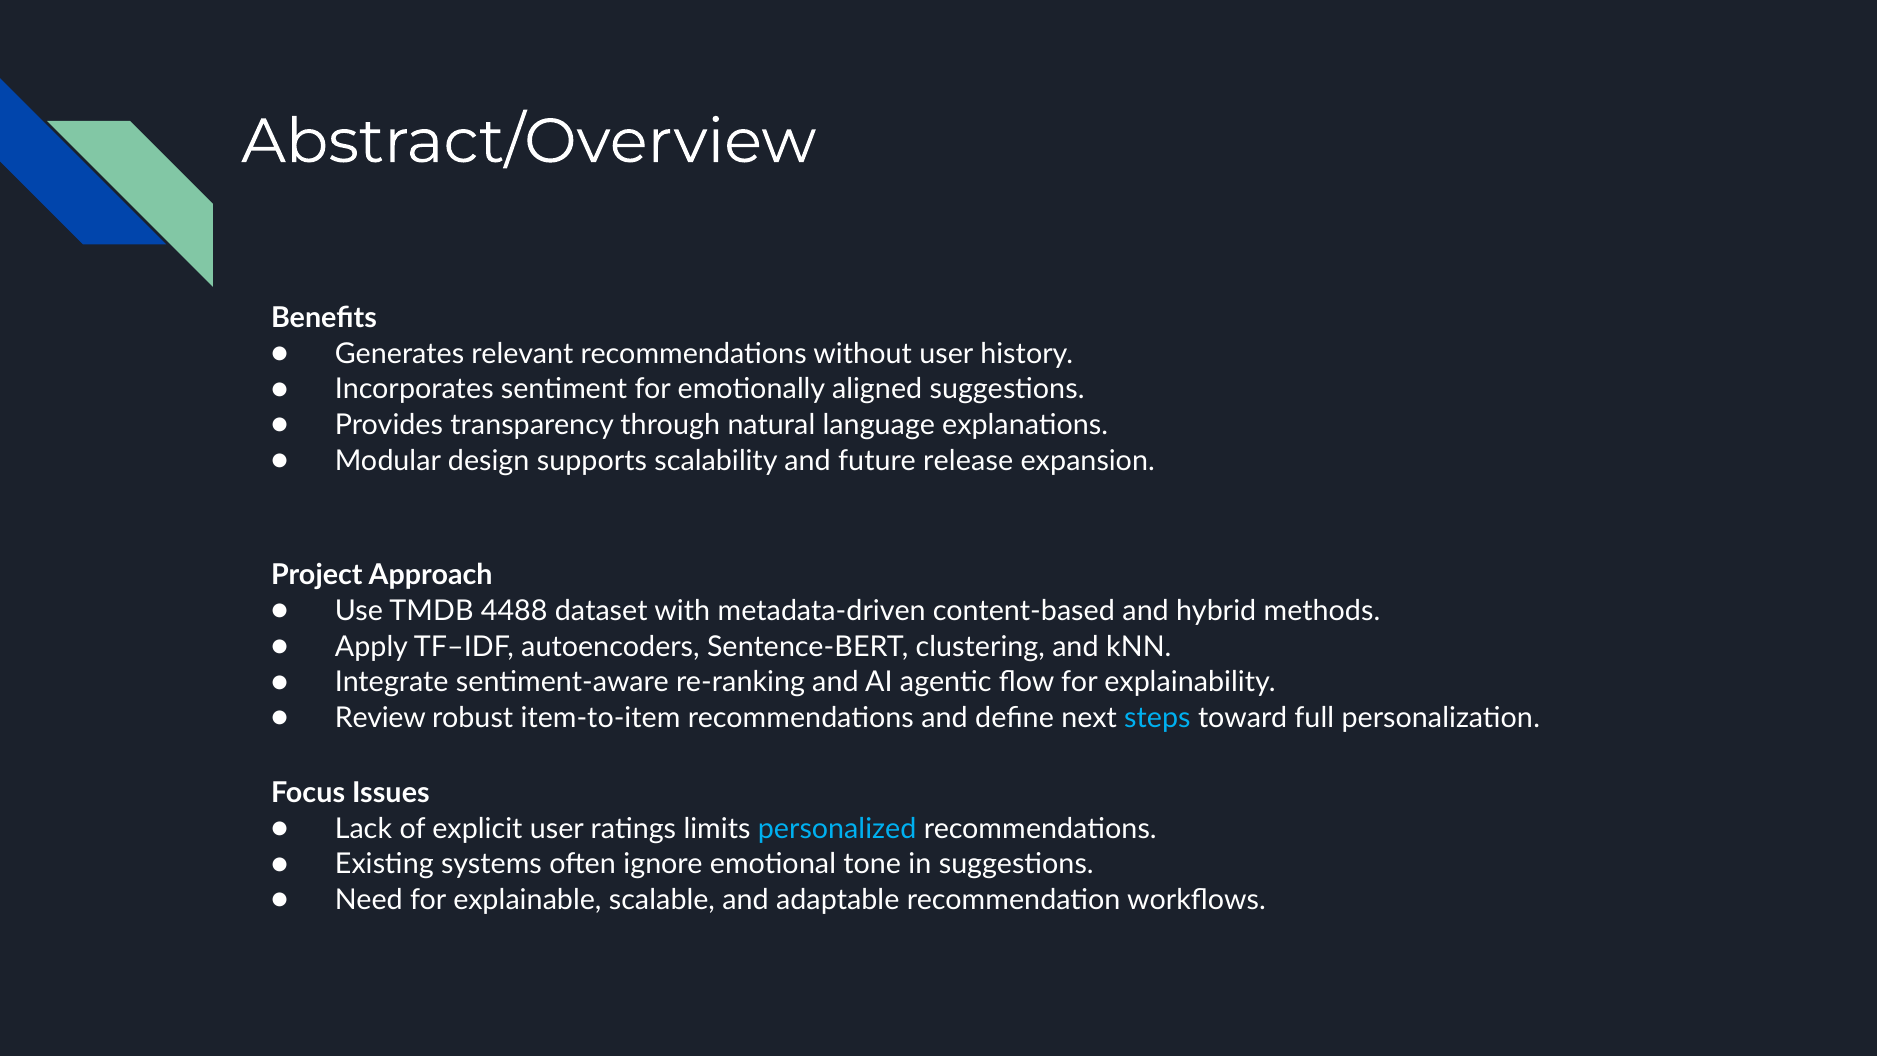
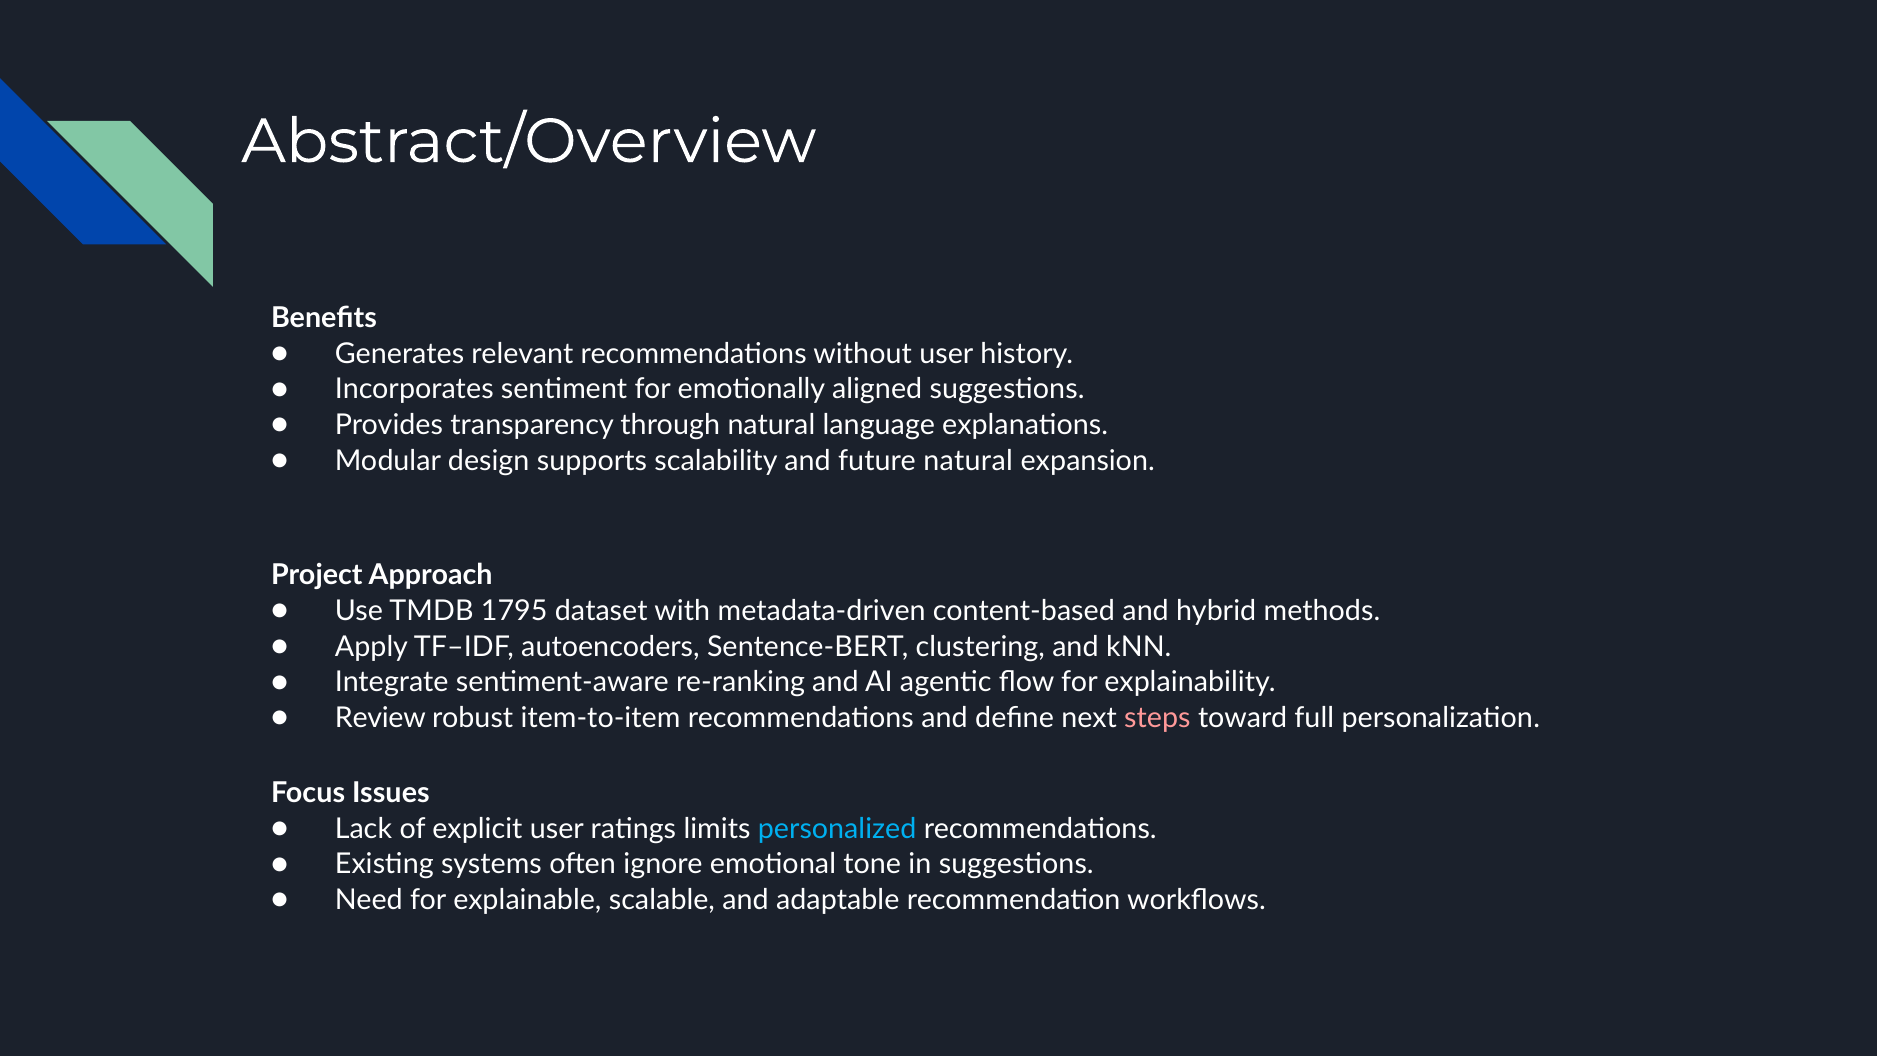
future release: release -> natural (968, 461)
4488: 4488 -> 1795 (514, 611)
steps colour: light blue -> pink (1157, 718)
